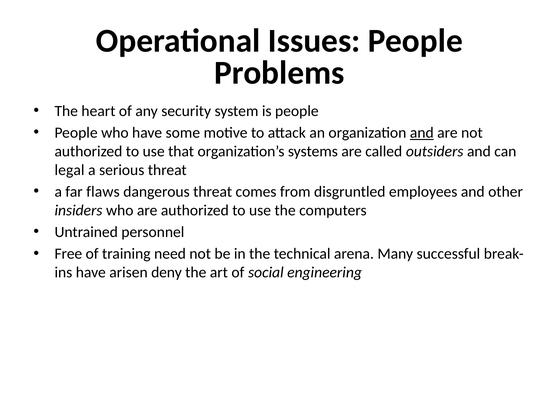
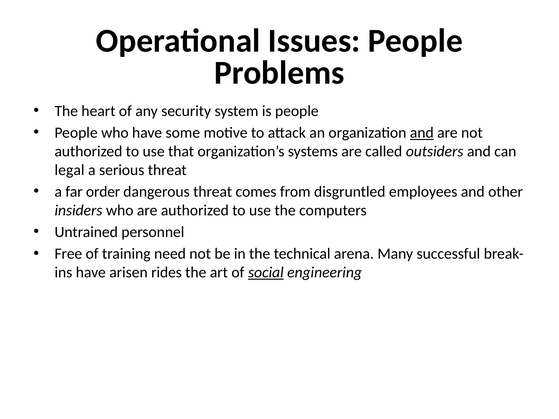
flaws: flaws -> order (103, 192)
deny: deny -> rides (167, 273)
social underline: none -> present (266, 273)
